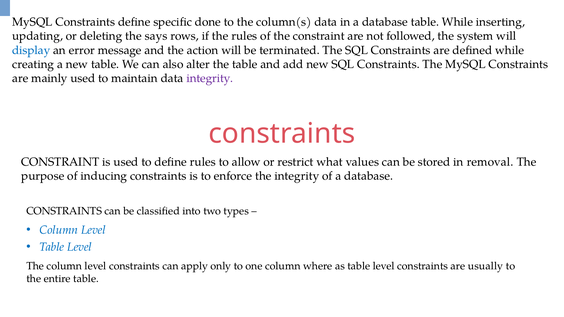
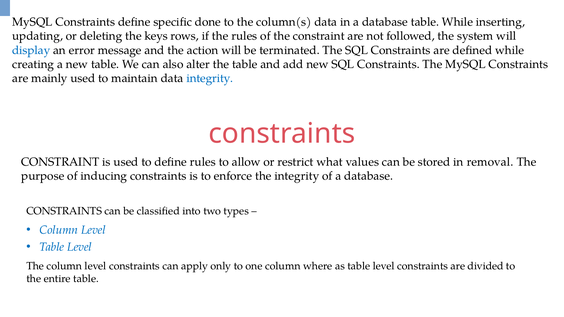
says: says -> keys (156, 36)
integrity colour: purple -> blue (210, 78)
usually: usually -> divided (486, 266)
